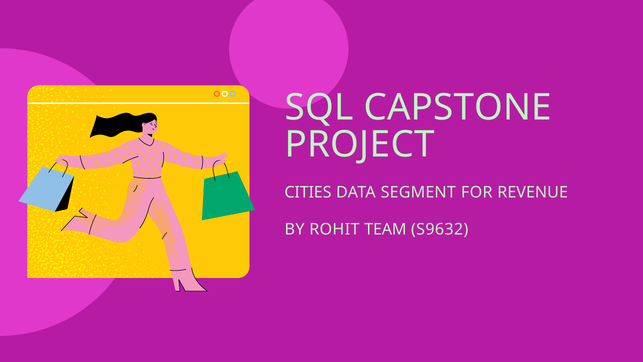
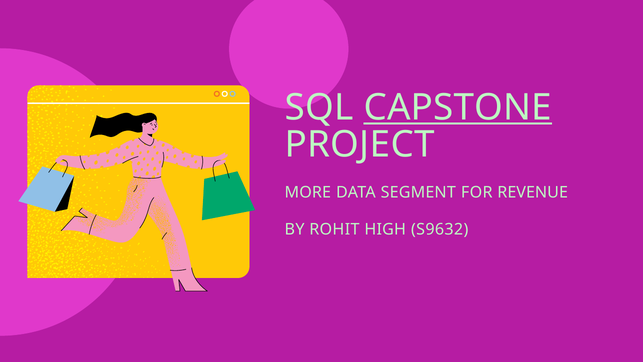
CAPSTONE underline: none -> present (458, 108)
CITIES: CITIES -> MORE (308, 192)
TEAM: TEAM -> HIGH (385, 229)
